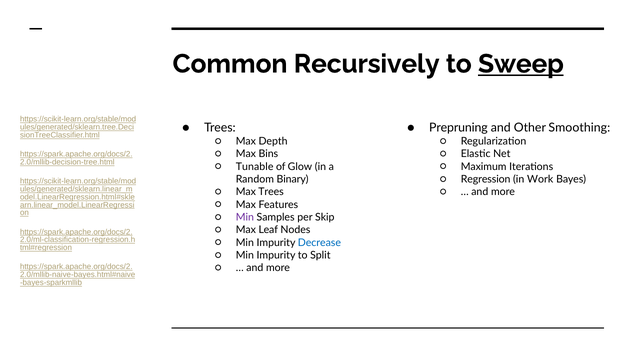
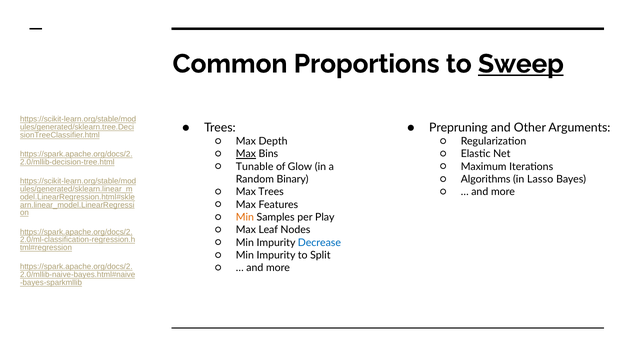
Recursively: Recursively -> Proportions (367, 64)
Smoothing: Smoothing -> Arguments (579, 128)
Max underline: none -> present (246, 154)
Regression: Regression -> Algorithms (486, 179)
Work: Work -> Lasso (540, 179)
Min colour: purple -> orange (245, 217)
Skip: Skip -> Play (325, 217)
